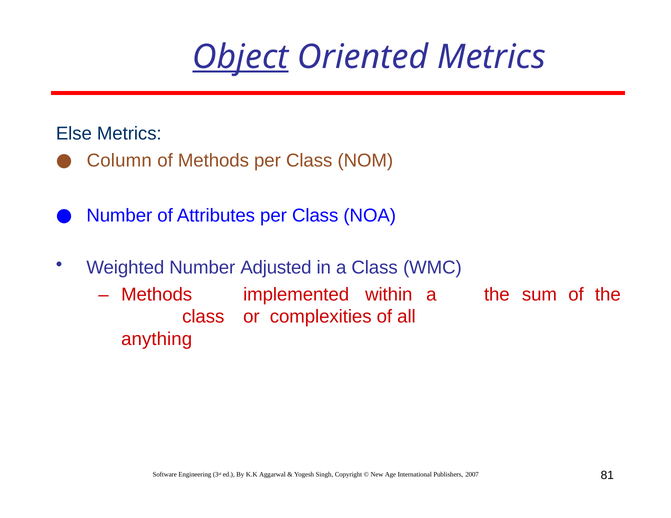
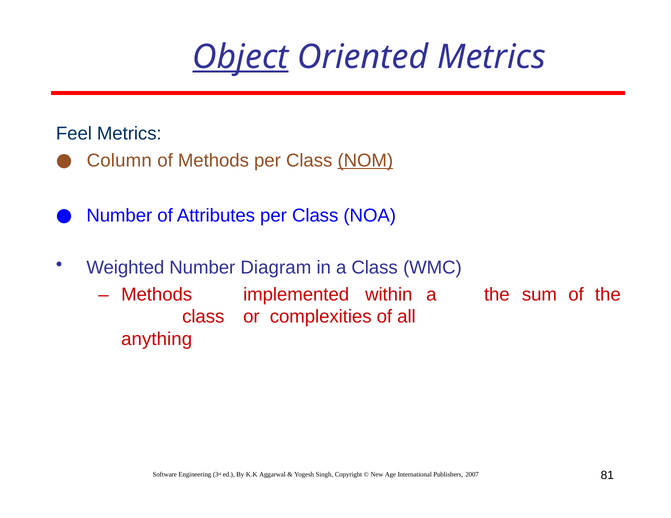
Else: Else -> Feel (74, 134)
NOM underline: none -> present (365, 161)
Adjusted: Adjusted -> Diagram (276, 268)
